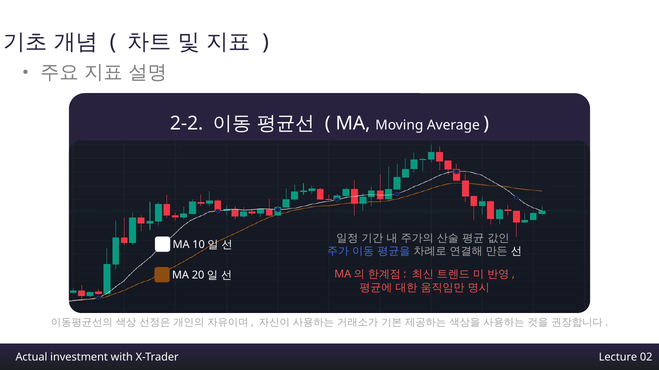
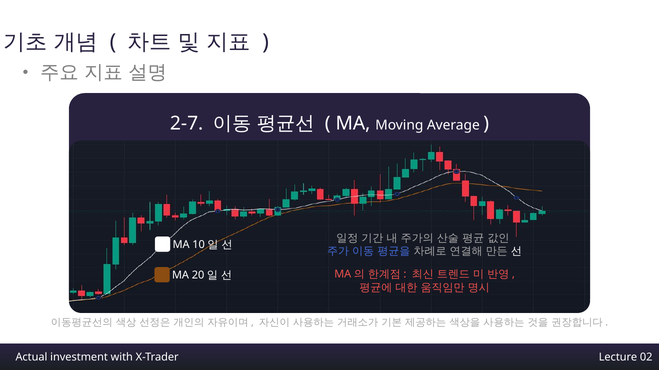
2-2: 2-2 -> 2-7 (187, 124)
